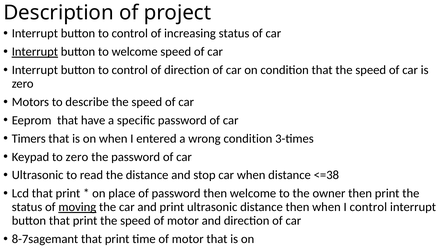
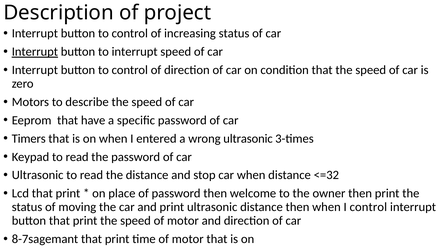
to welcome: welcome -> interrupt (135, 52)
wrong condition: condition -> ultrasonic (248, 139)
Keypad to zero: zero -> read (77, 157)
<=38: <=38 -> <=32 (326, 175)
moving underline: present -> none (77, 207)
